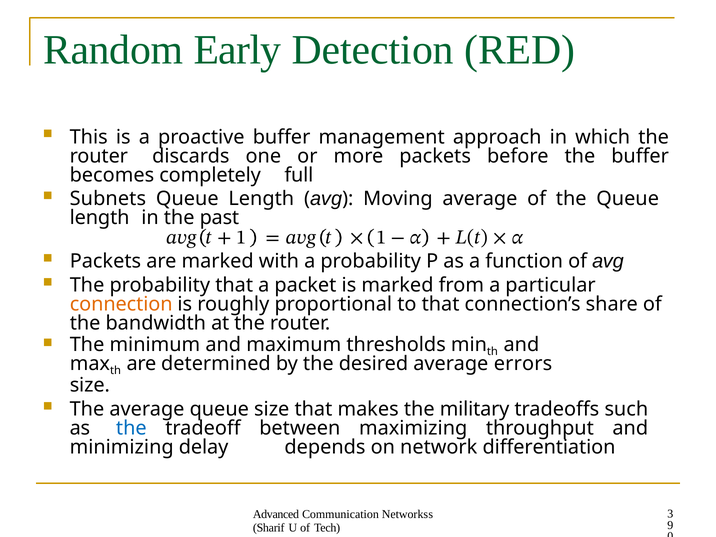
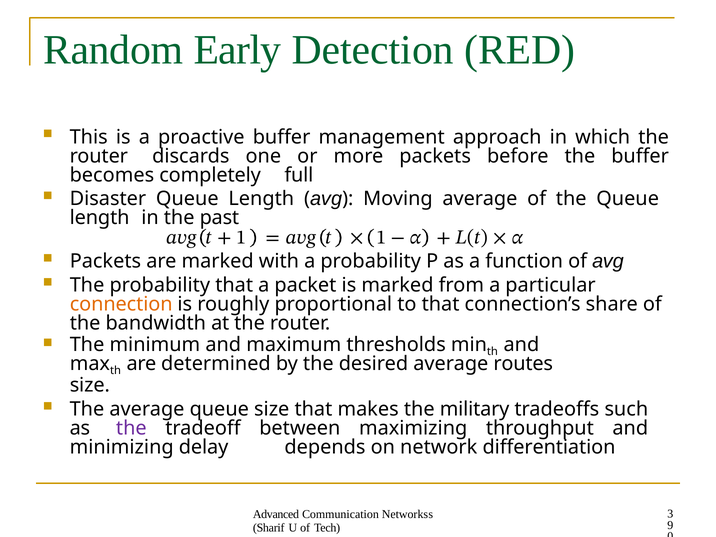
Subnets: Subnets -> Disaster (108, 199)
errors: errors -> routes (523, 364)
the colour: blue -> purple (131, 428)
